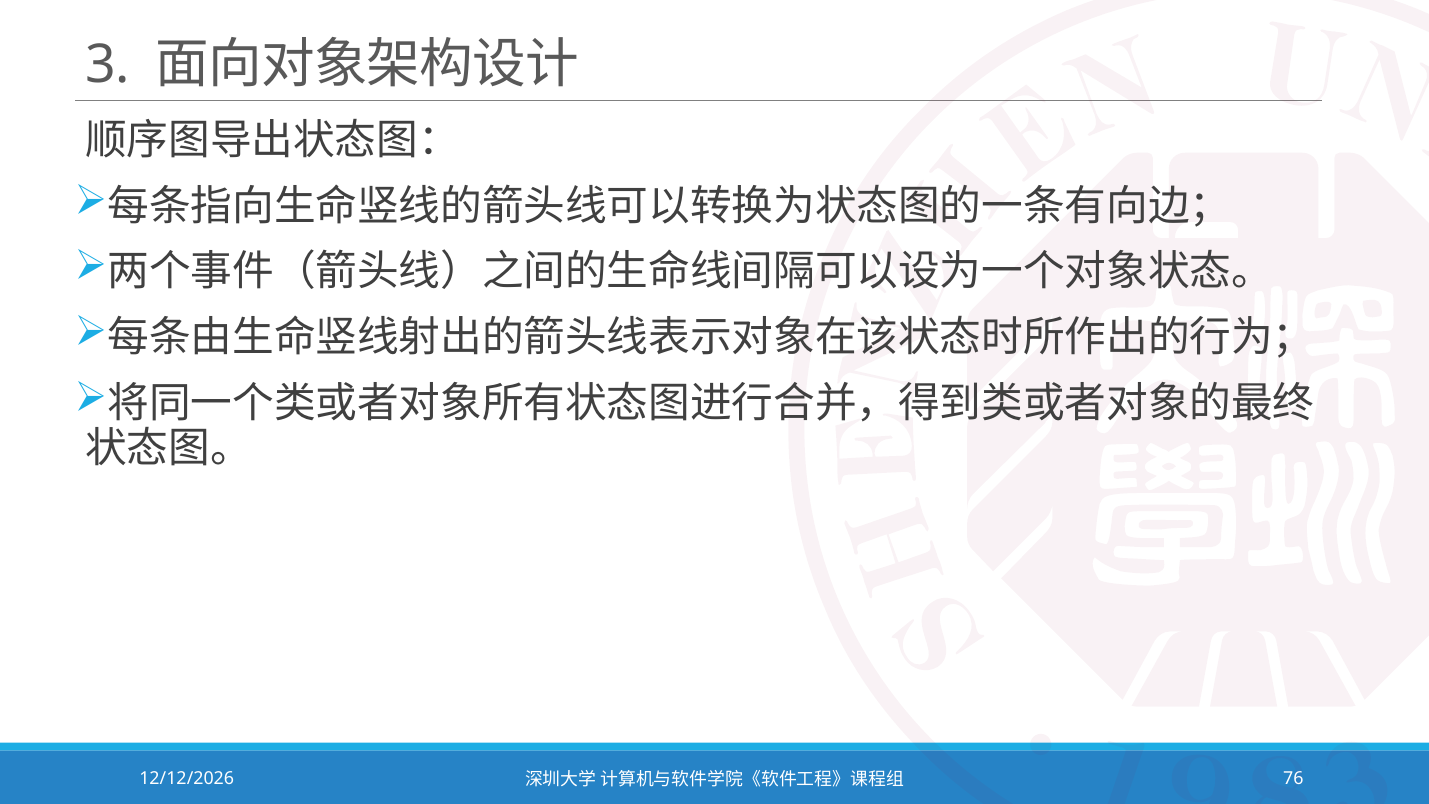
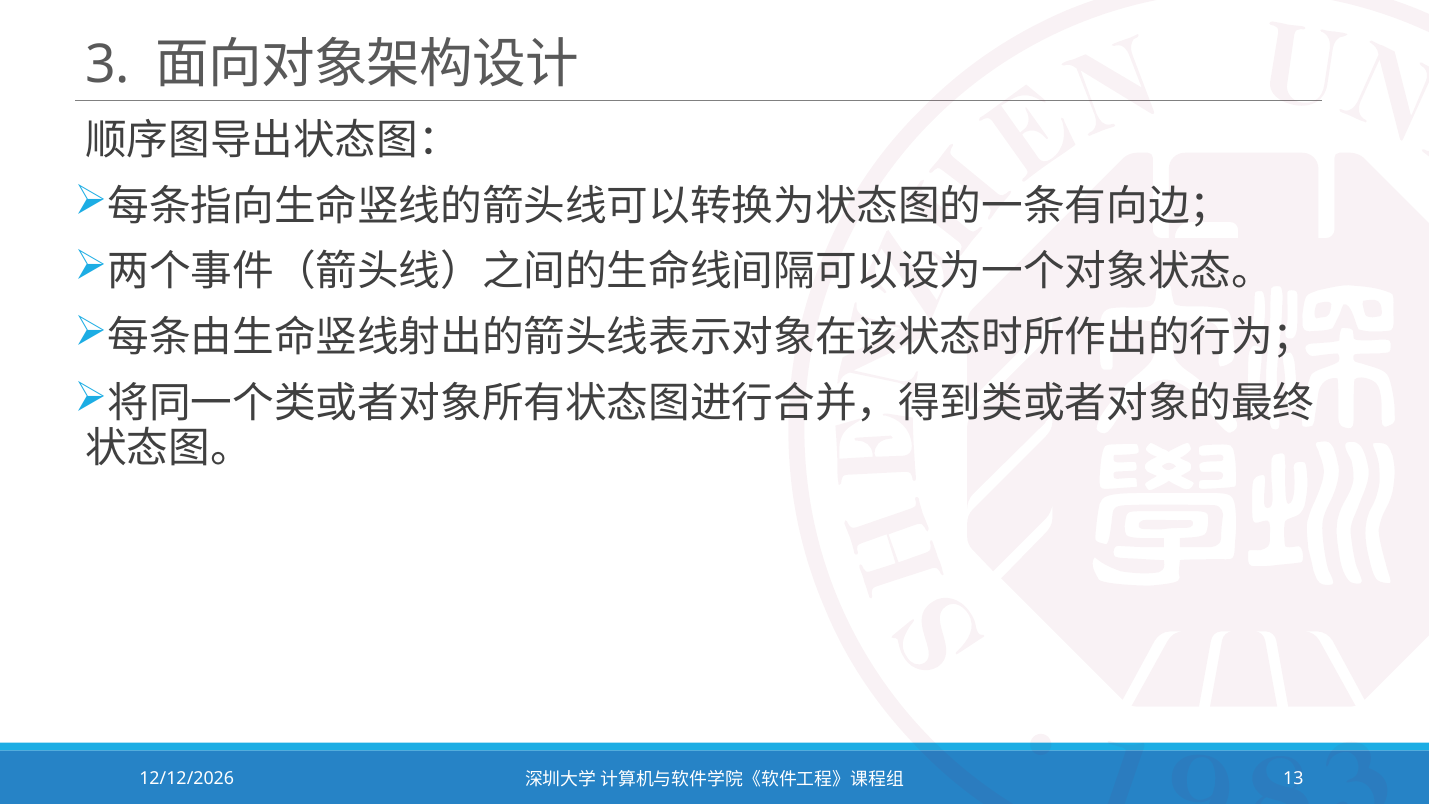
76: 76 -> 13 (1293, 778)
